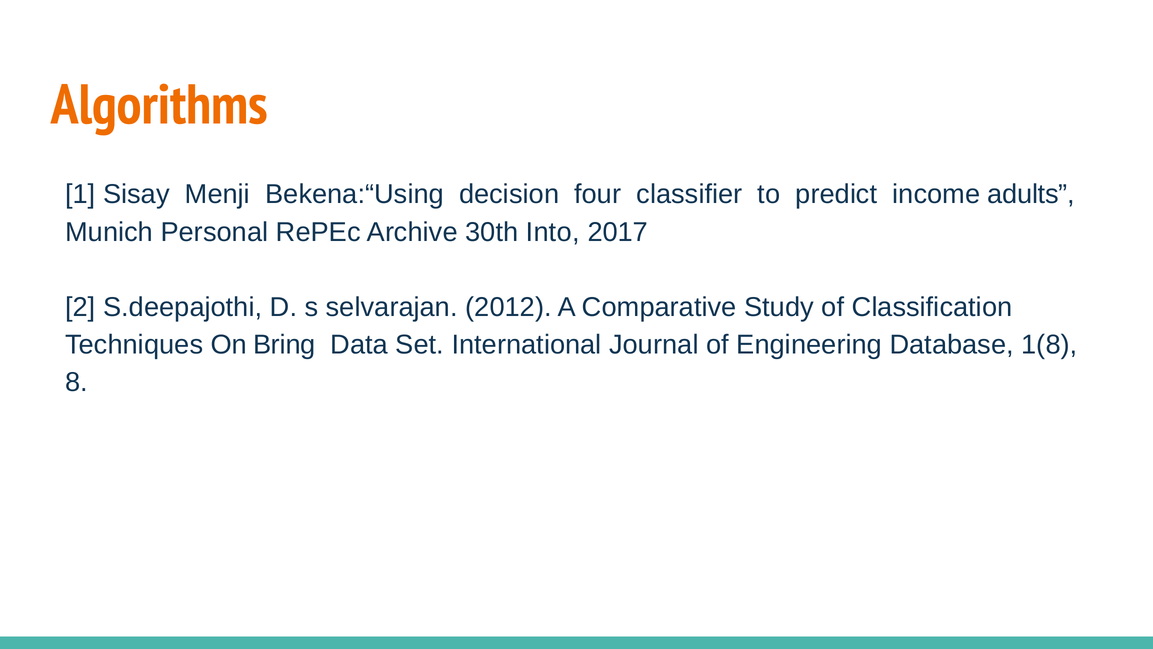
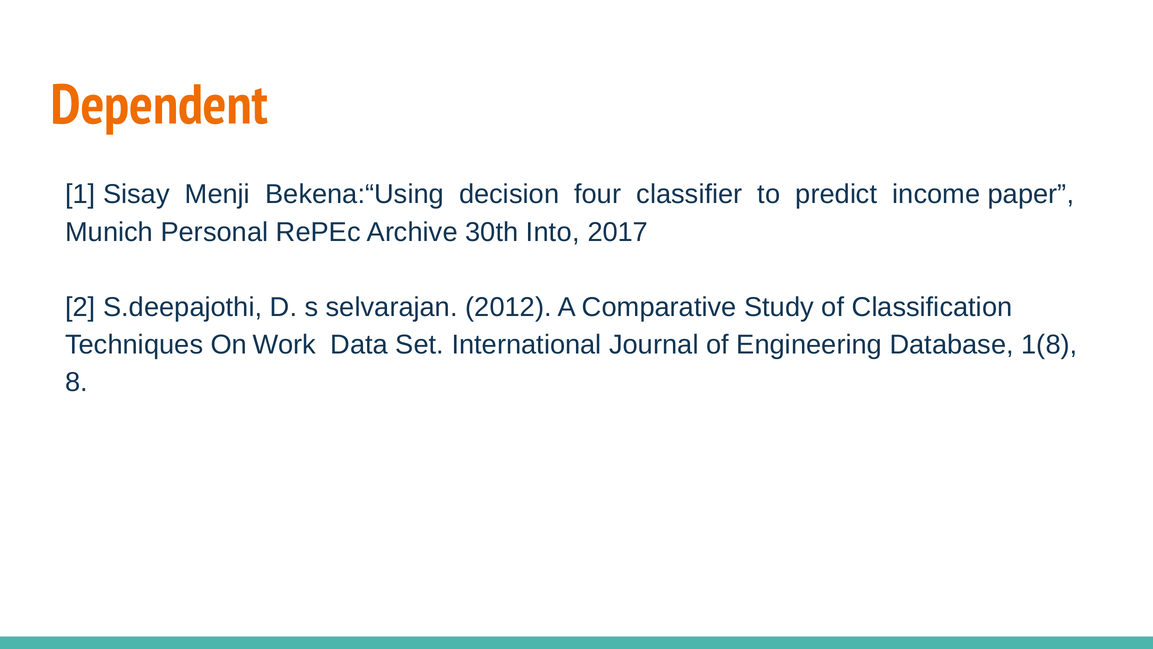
Algorithms: Algorithms -> Dependent (159, 105)
adults: adults -> paper (1031, 194)
Bring: Bring -> Work (284, 345)
